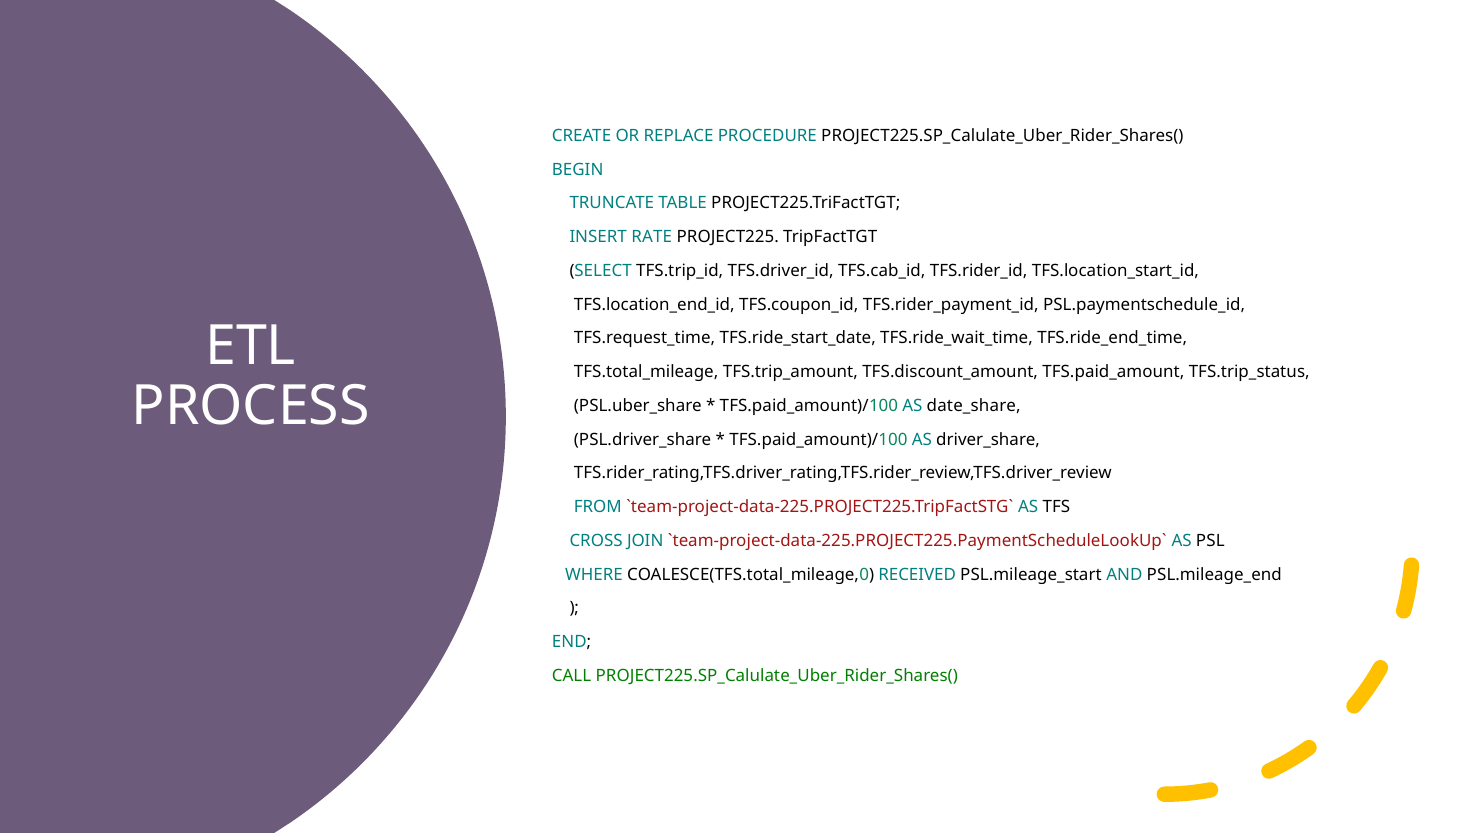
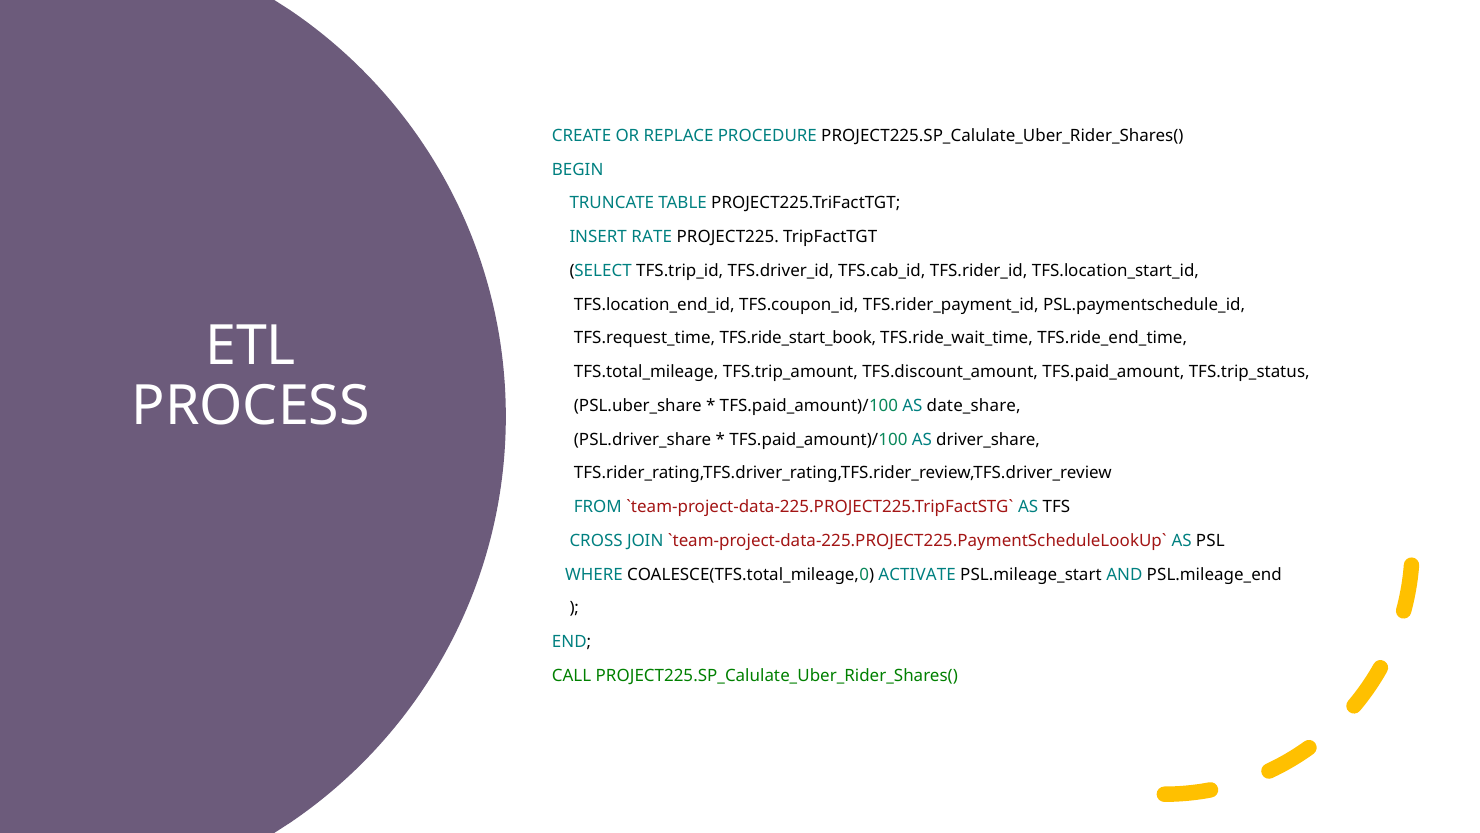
TFS.ride_start_date: TFS.ride_start_date -> TFS.ride_start_book (798, 338)
RECEIVED: RECEIVED -> ACTIVATE (917, 574)
